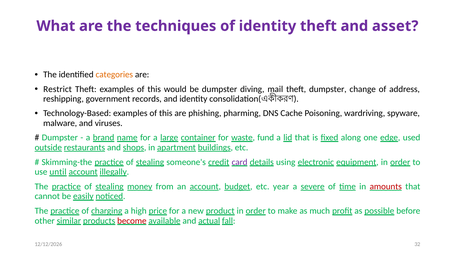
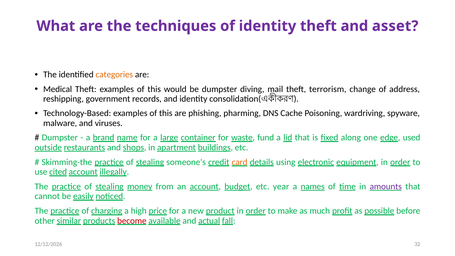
Restrict: Restrict -> Medical (58, 89)
theft dumpster: dumpster -> terrorism (328, 89)
card colour: purple -> orange (240, 162)
until: until -> cited (58, 172)
severe: severe -> names (313, 186)
amounts colour: red -> purple (386, 186)
